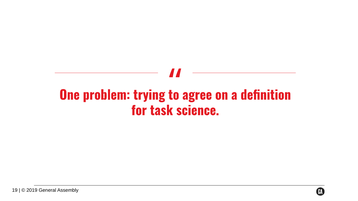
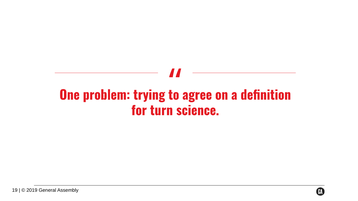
task: task -> turn (161, 111)
